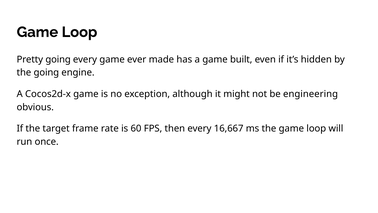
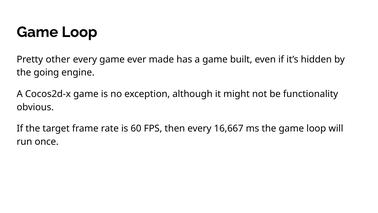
Pretty going: going -> other (58, 59)
engineering: engineering -> functionality (311, 94)
